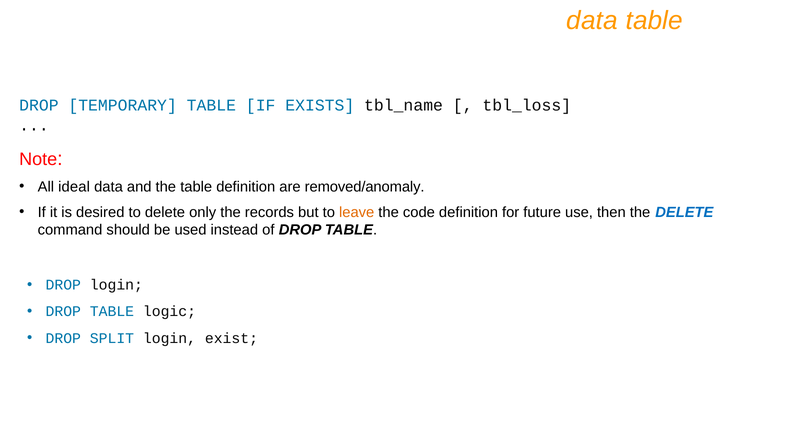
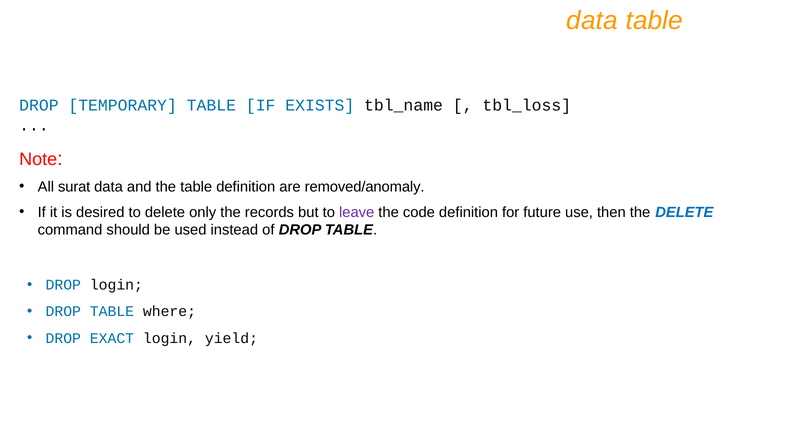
ideal: ideal -> surat (74, 187)
leave colour: orange -> purple (357, 212)
logic: logic -> where (169, 311)
SPLIT: SPLIT -> EXACT (112, 338)
exist: exist -> yield (231, 338)
